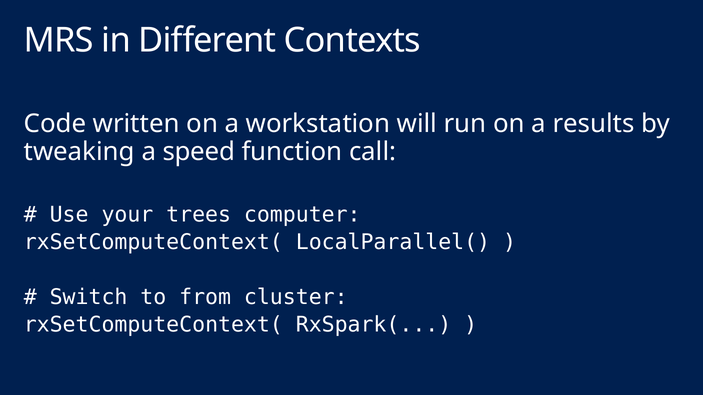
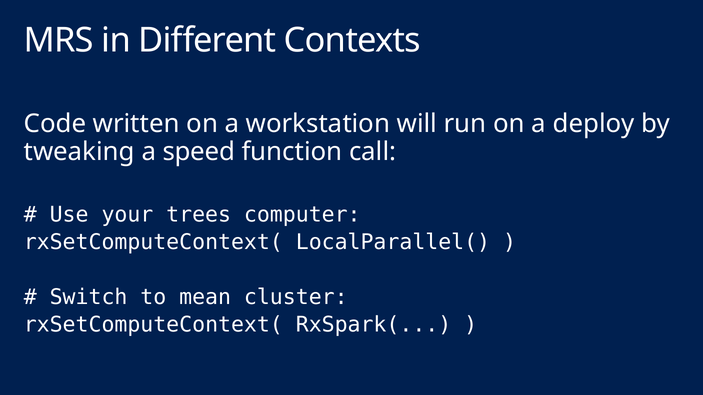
results: results -> deploy (594, 124)
from: from -> mean (205, 297)
